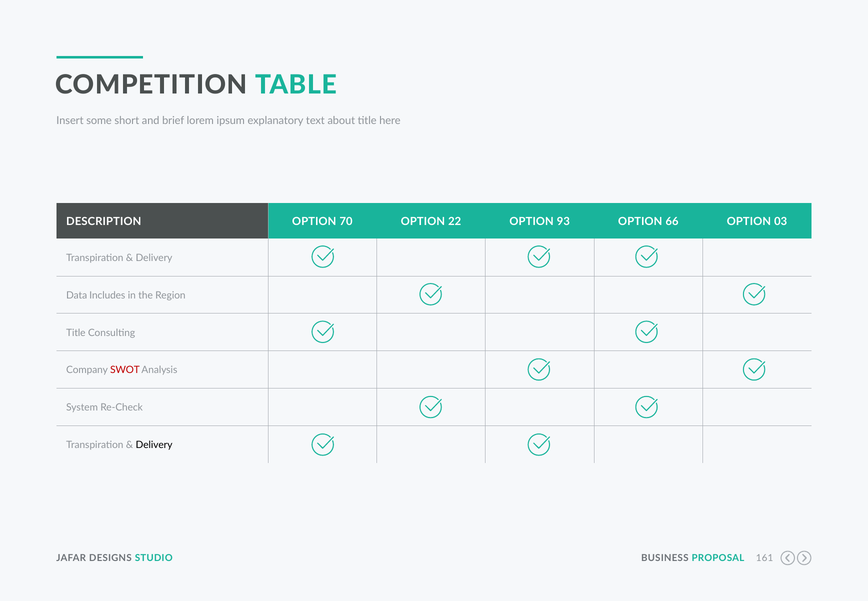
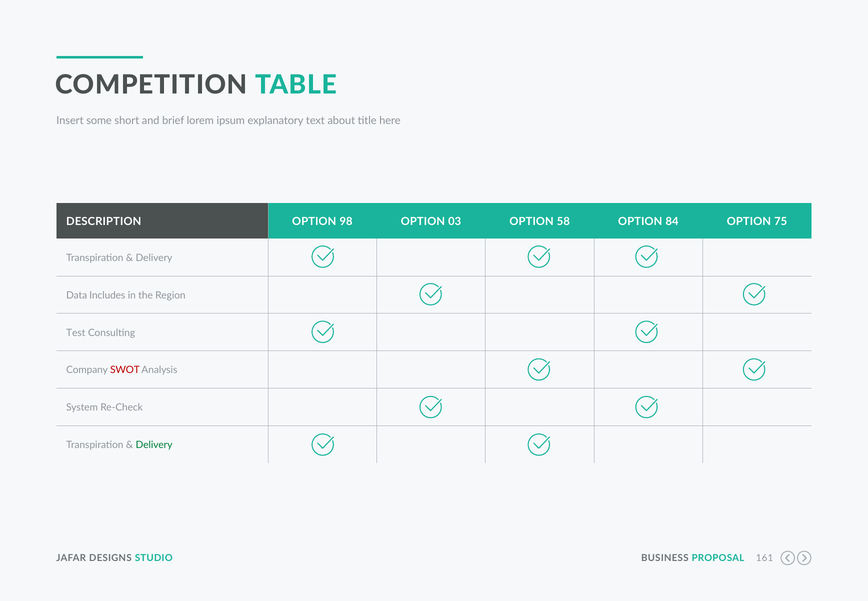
70: 70 -> 98 (346, 221)
22: 22 -> 03 (455, 221)
93: 93 -> 58 (563, 221)
66: 66 -> 84 (672, 221)
03: 03 -> 75 (781, 221)
Title: Title -> Test (76, 333)
Delivery colour: black -> green (154, 445)
